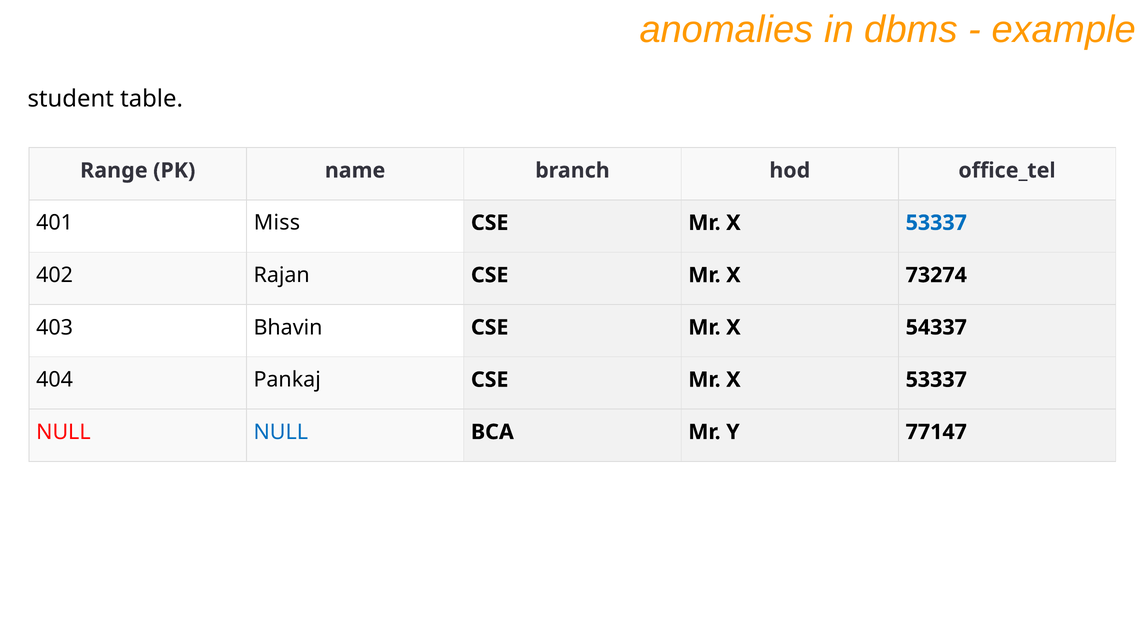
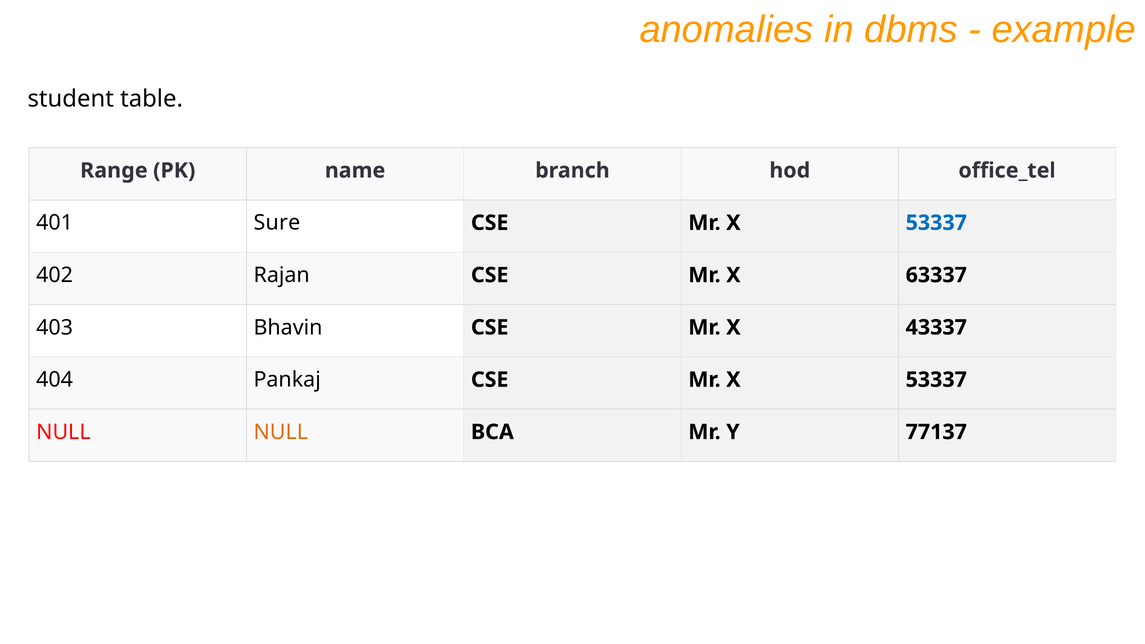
Miss: Miss -> Sure (277, 223)
73274: 73274 -> 63337 (936, 275)
54337: 54337 -> 43337 (936, 327)
NULL colour: blue -> orange (281, 432)
77147: 77147 -> 77137 (936, 432)
